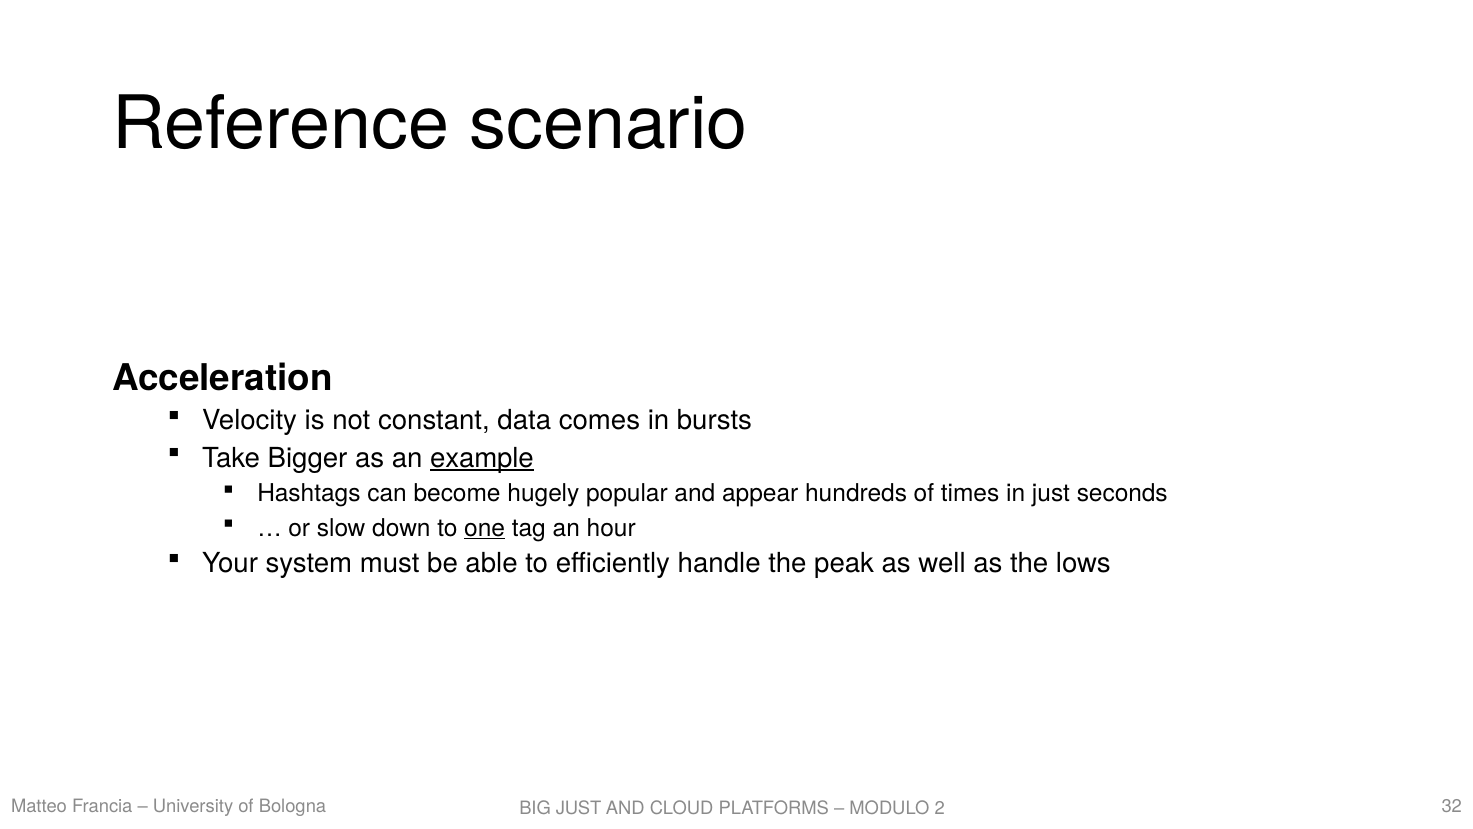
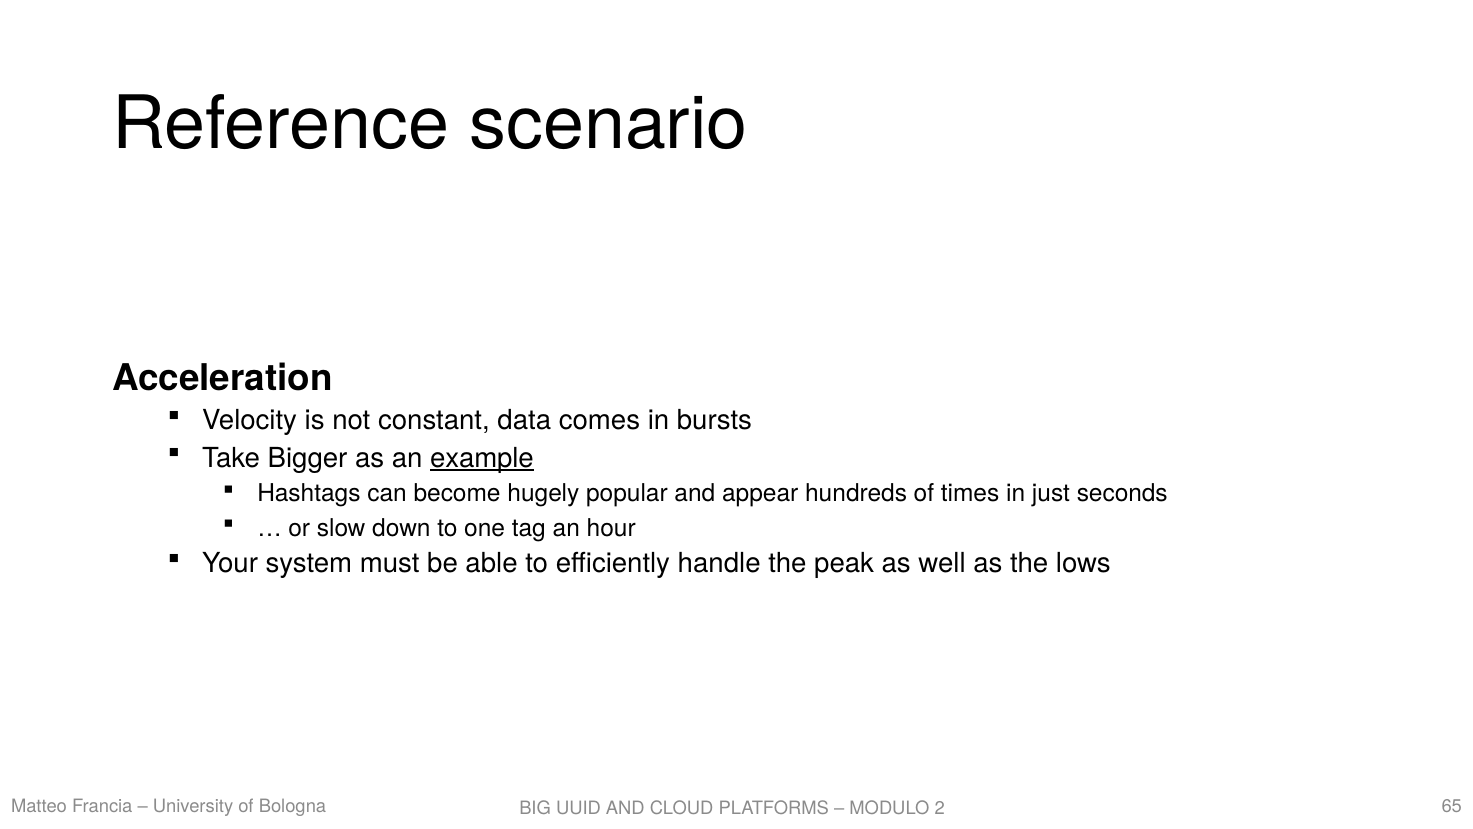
one underline: present -> none (485, 528)
32: 32 -> 65 (1452, 806)
JUST: JUST -> UUID (578, 808)
